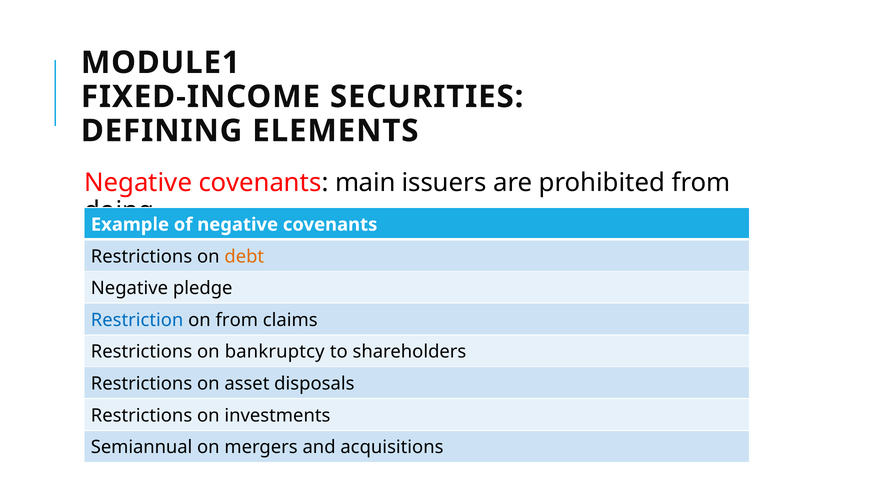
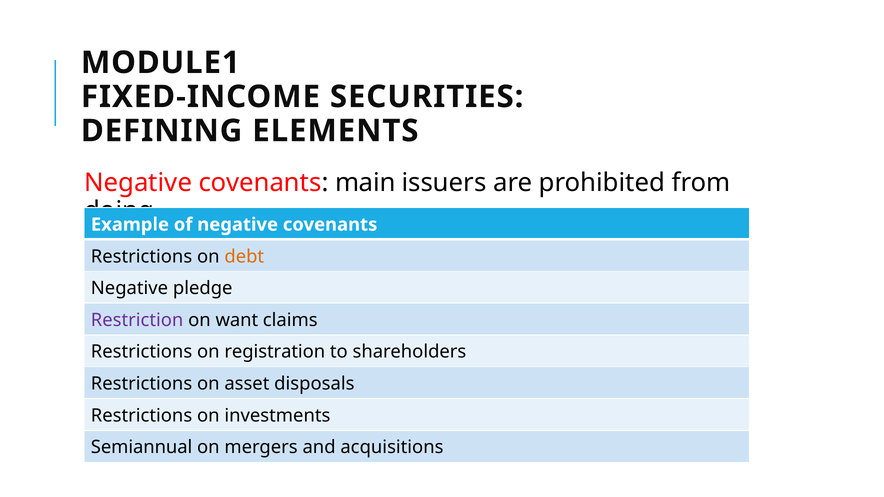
Restriction colour: blue -> purple (137, 320)
on from: from -> want (237, 320)
bankruptcy: bankruptcy -> registration (275, 352)
